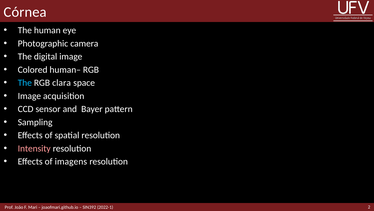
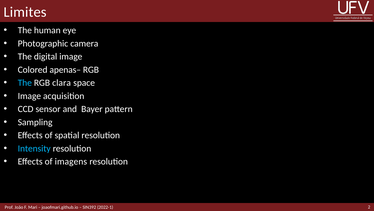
Córnea: Córnea -> Limites (25, 12)
human–: human– -> apenas– (65, 69)
Intensity colour: pink -> light blue (34, 148)
